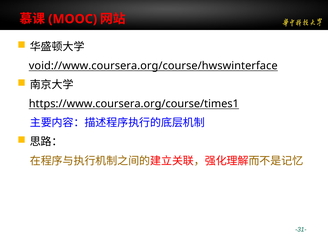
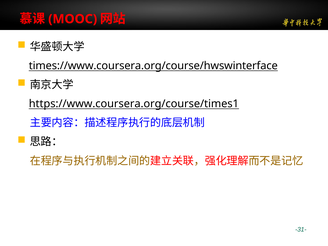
void://www.coursera.org/course/hwswinterface: void://www.coursera.org/course/hwswinterface -> times://www.coursera.org/course/hwswinterface (153, 66)
